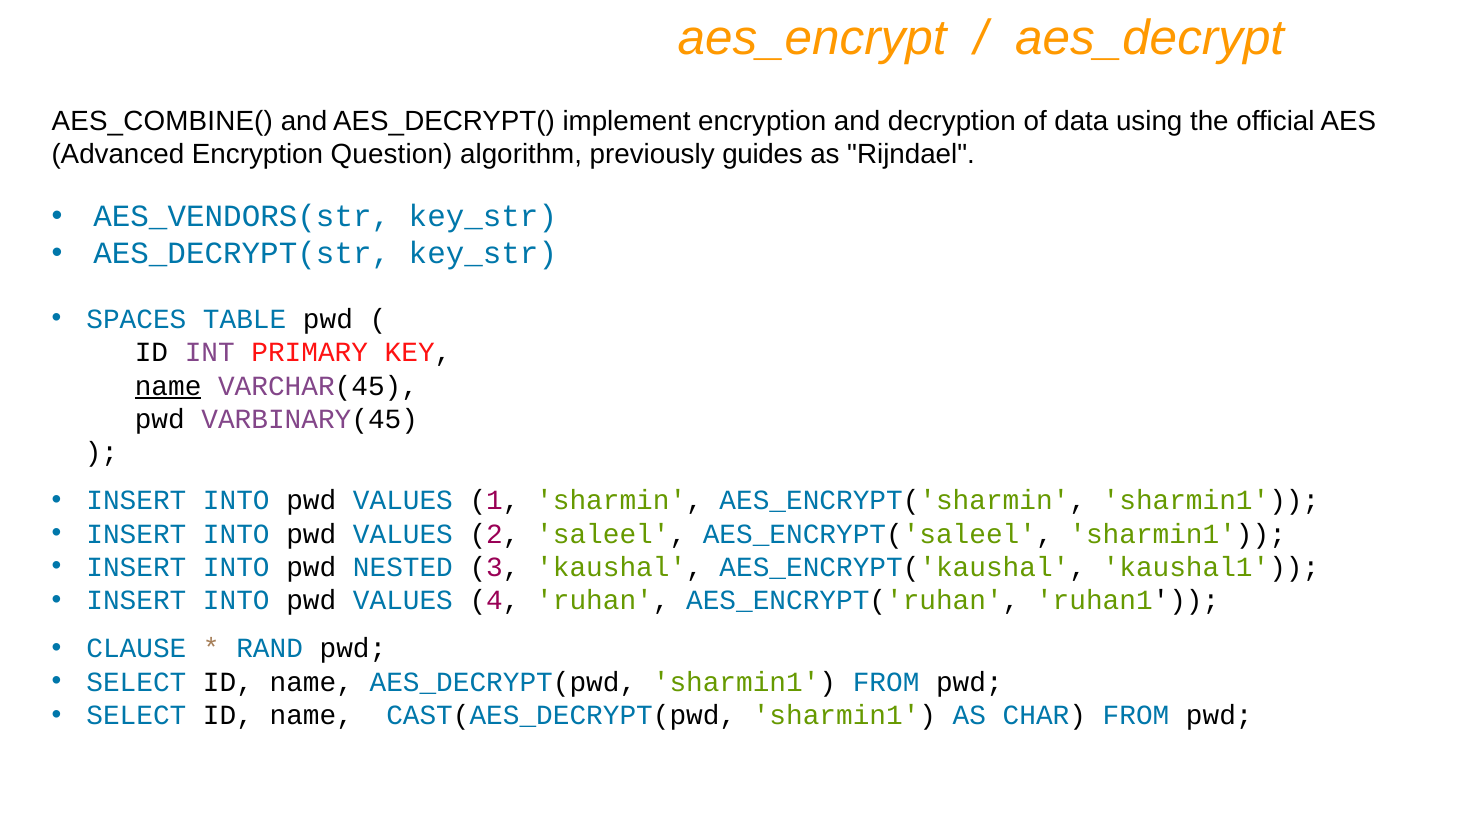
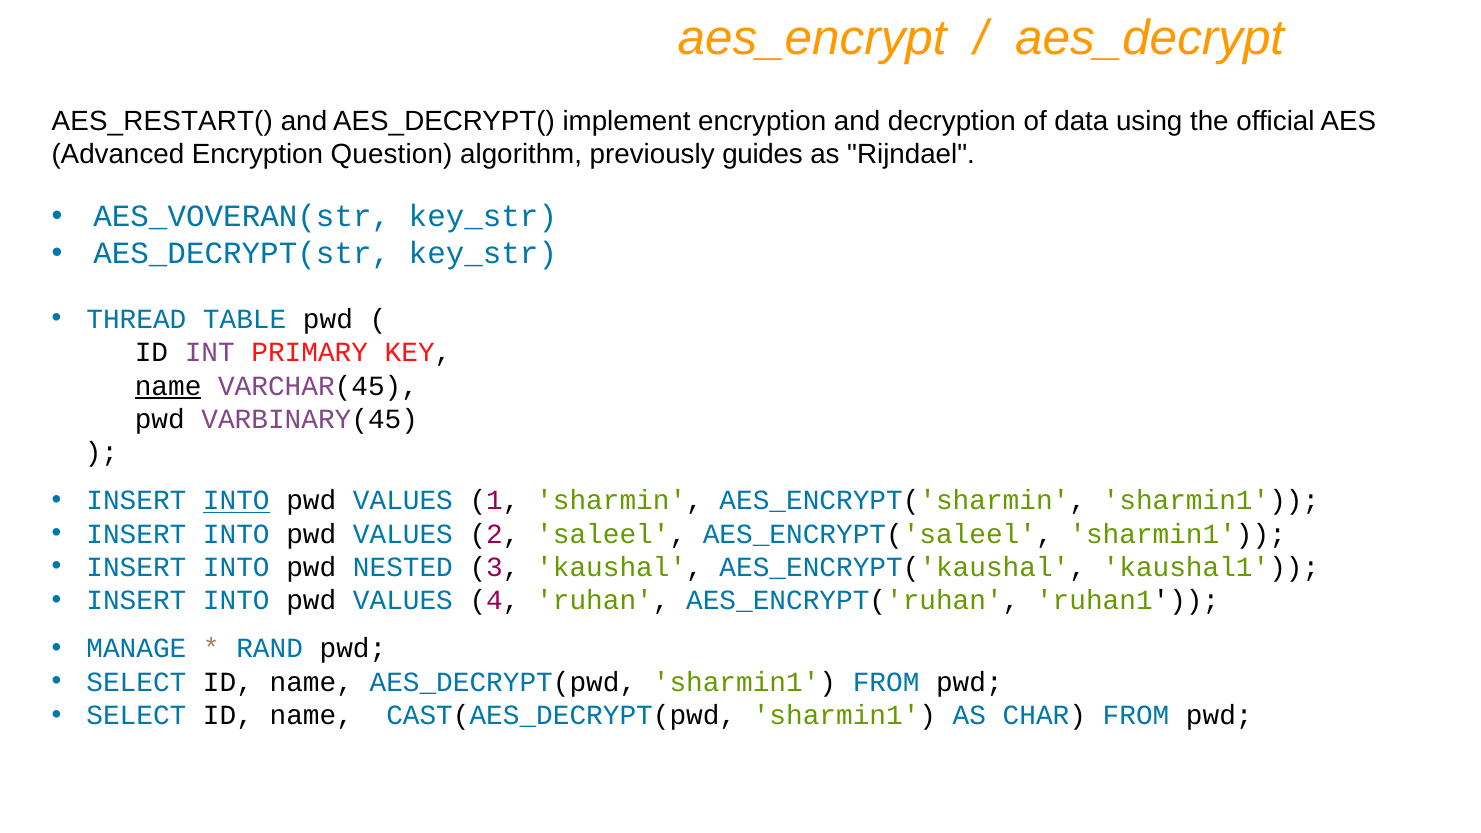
AES_COMBINE(: AES_COMBINE( -> AES_RESTART( (162, 121)
AES_VENDORS(str: AES_VENDORS(str -> AES_VOVERAN(str (242, 217)
SPACES: SPACES -> THREAD (136, 319)
INTO underline: none -> present (236, 501)
CLAUSE: CLAUSE -> MANAGE (136, 649)
